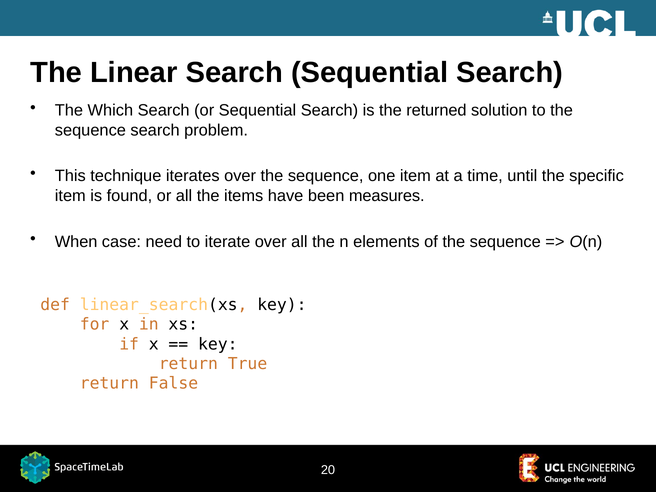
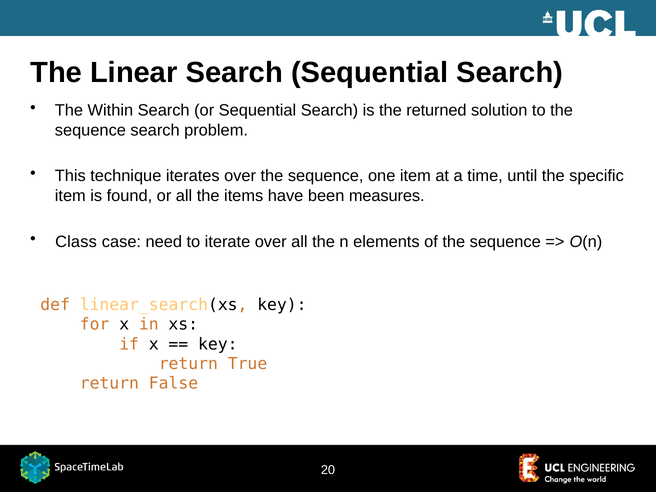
Which: Which -> Within (110, 110)
When: When -> Class (76, 242)
